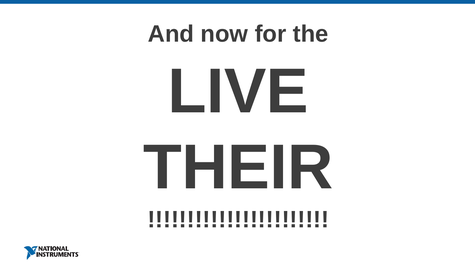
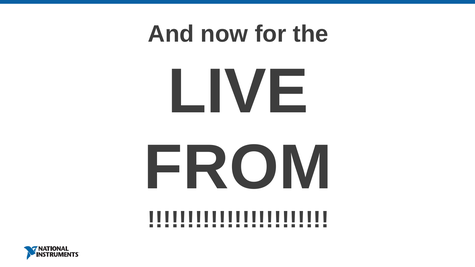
THEIR: THEIR -> FROM (238, 168)
